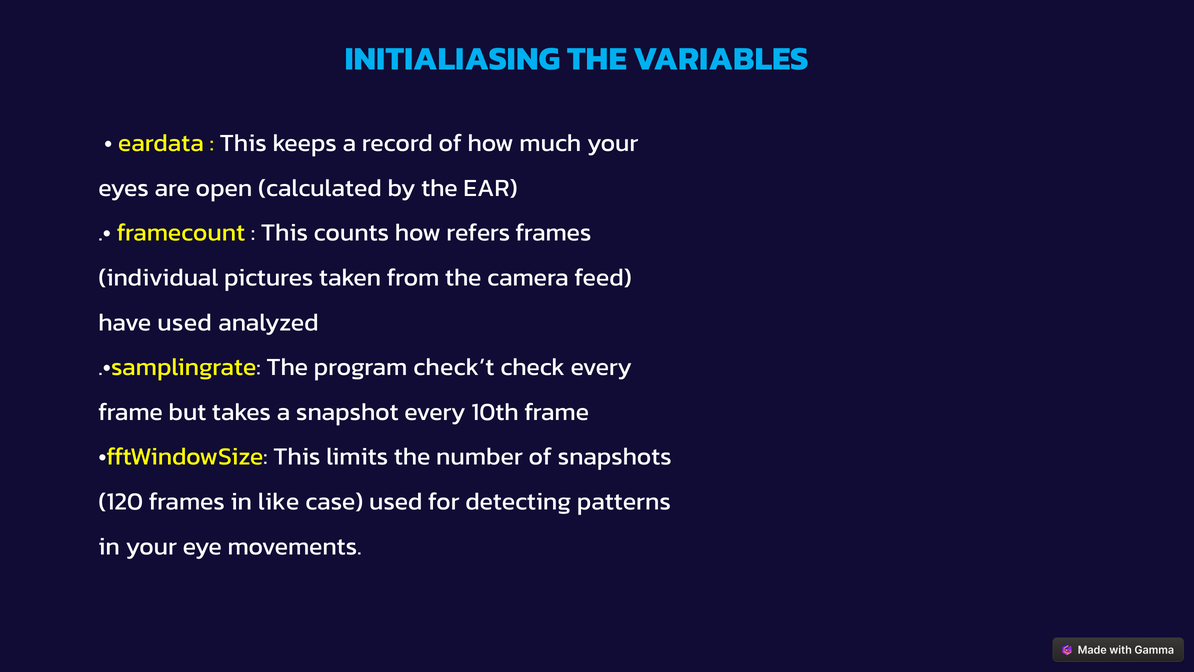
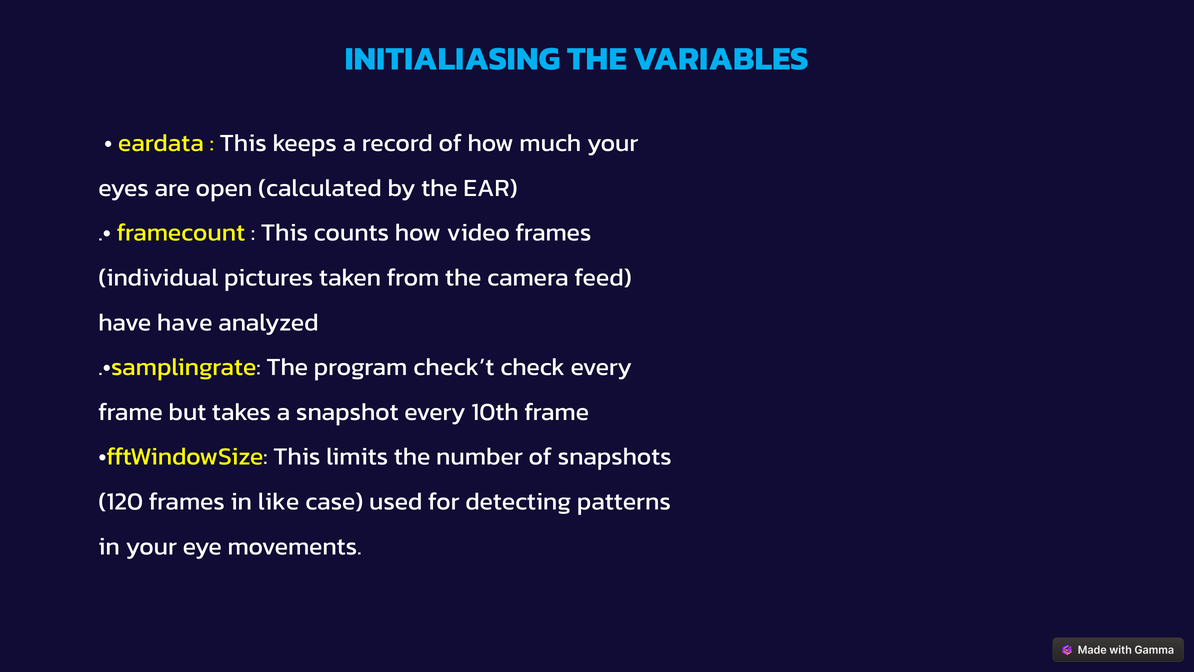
refers: refers -> video (478, 233)
have used: used -> have (185, 322)
